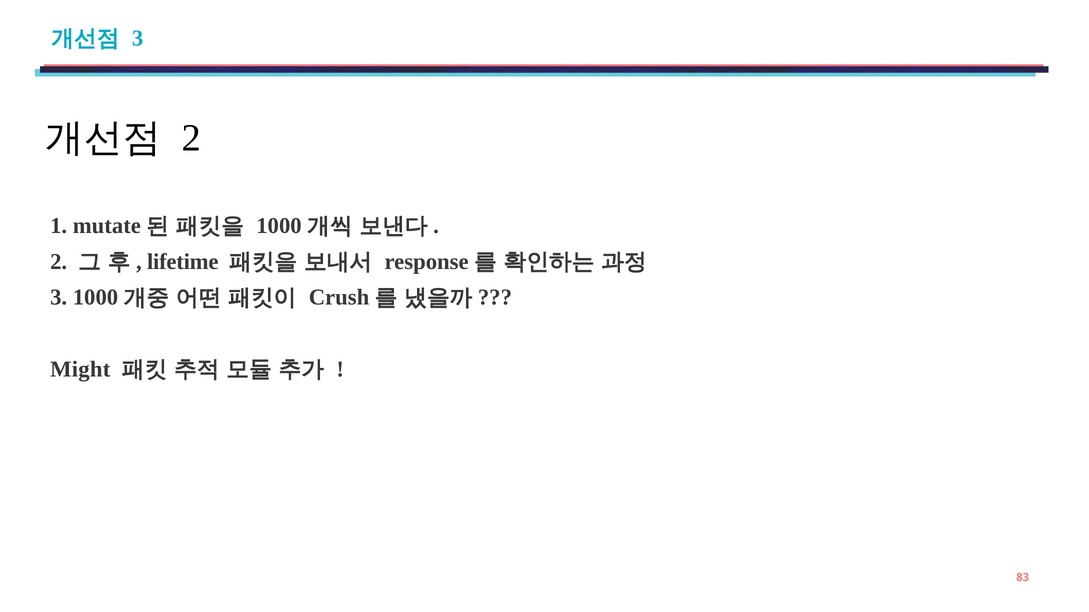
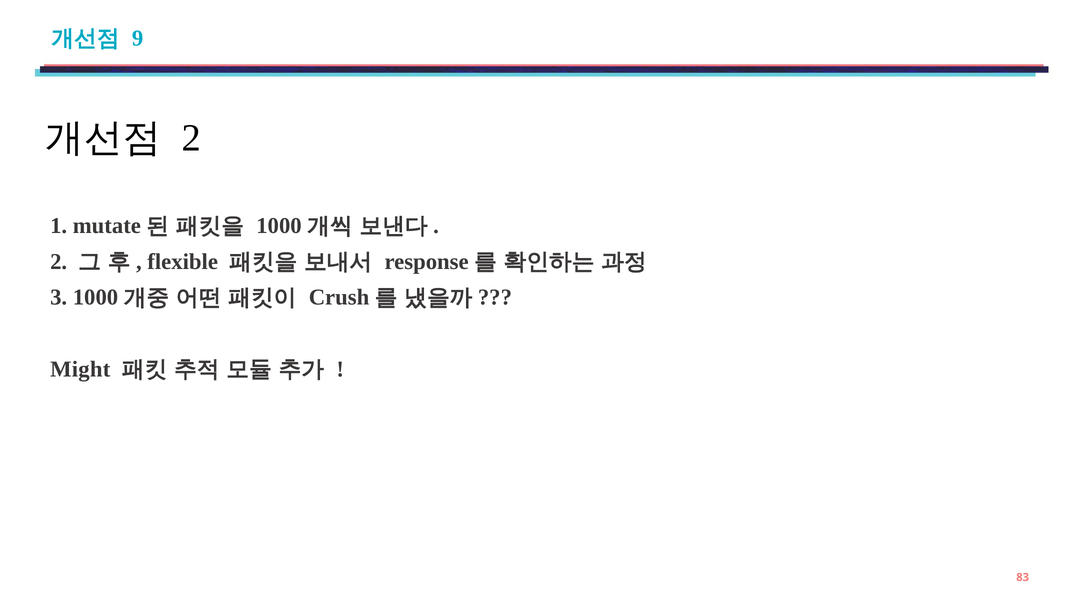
3: 3 -> 9 (138, 38)
lifetime: lifetime -> flexible (183, 262)
